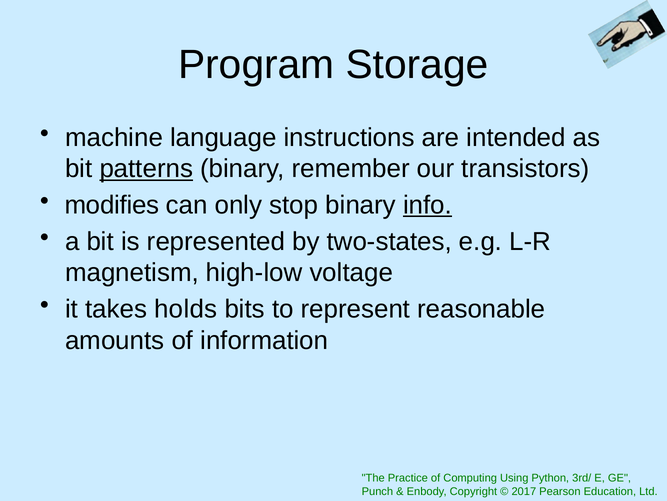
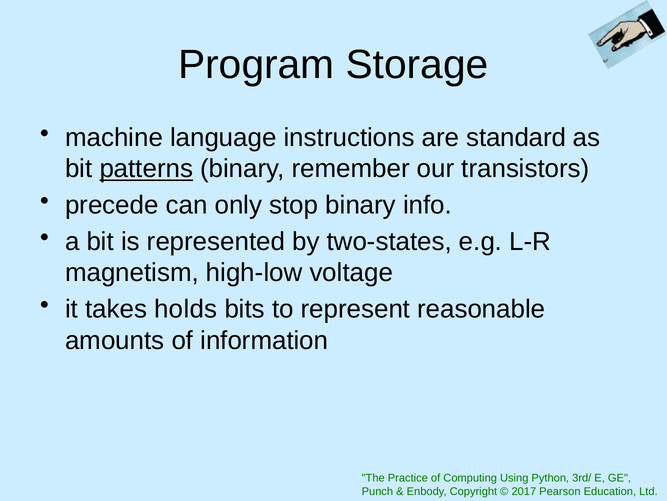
intended: intended -> standard (516, 137)
modifies: modifies -> precede (112, 205)
info underline: present -> none (428, 205)
